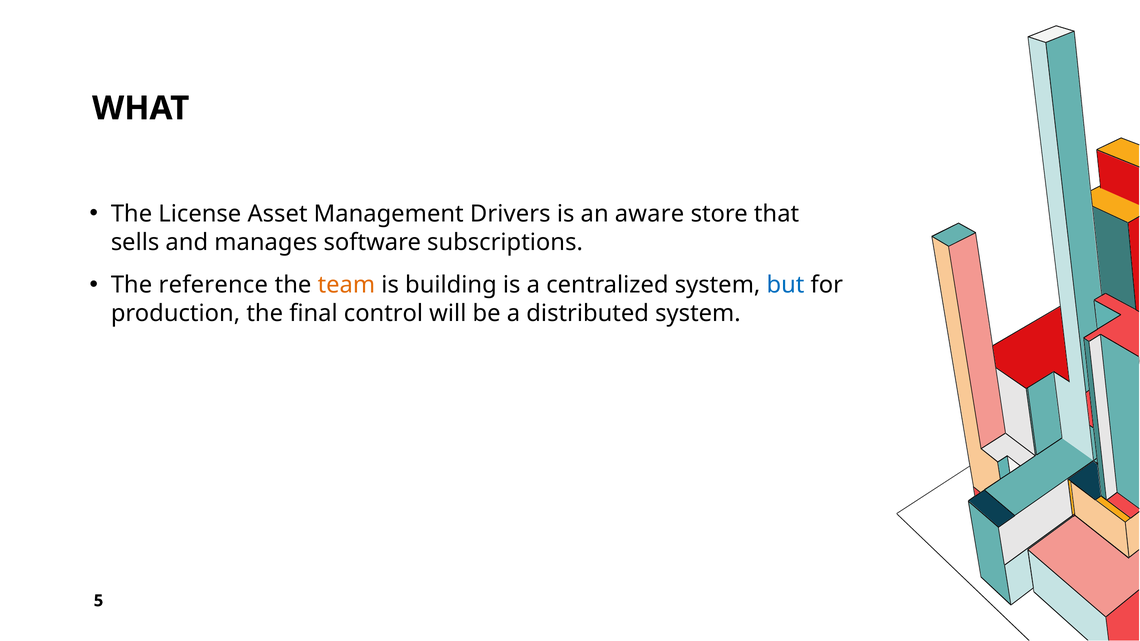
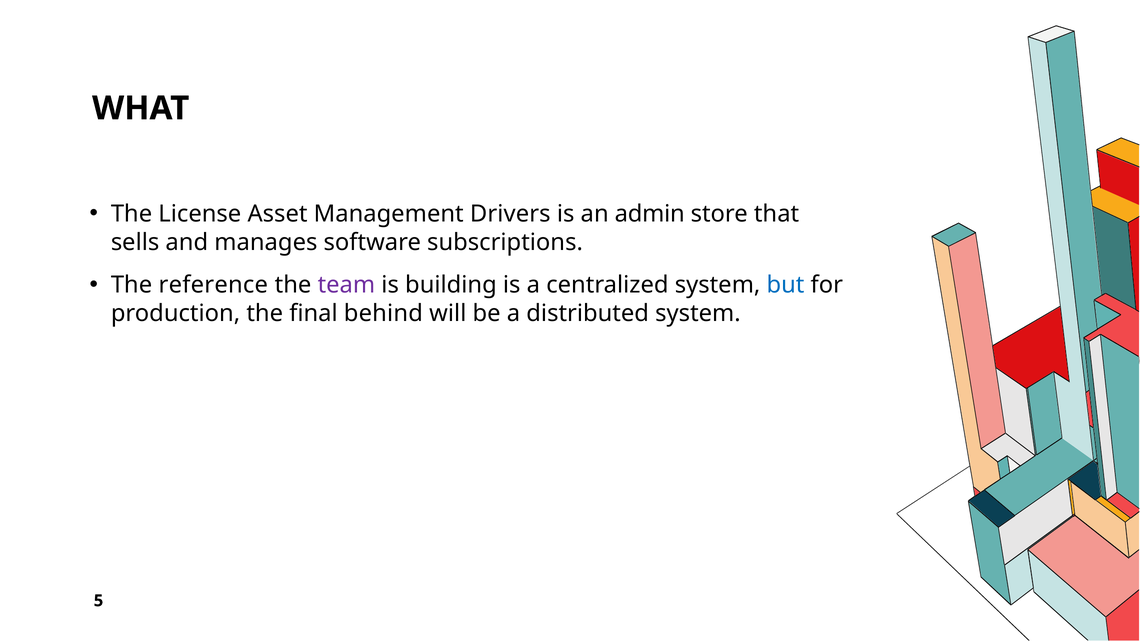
aware: aware -> admin (650, 214)
team colour: orange -> purple (346, 285)
control: control -> behind (383, 314)
